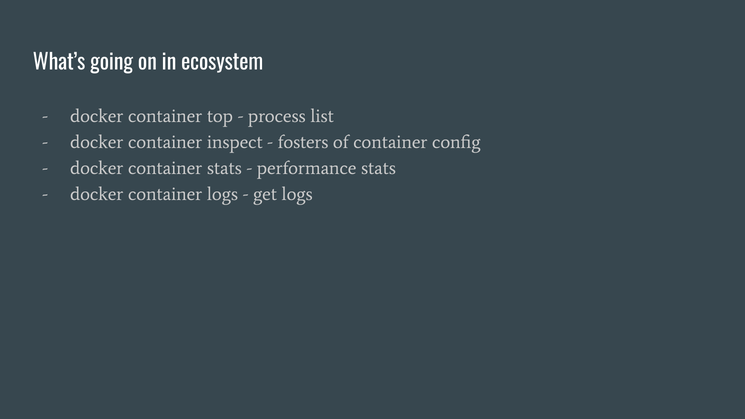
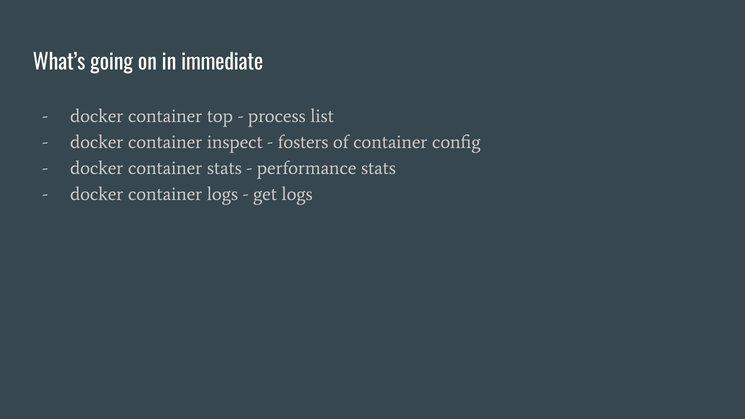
ecosystem: ecosystem -> immediate (222, 62)
